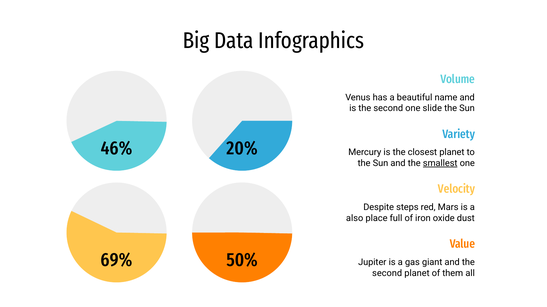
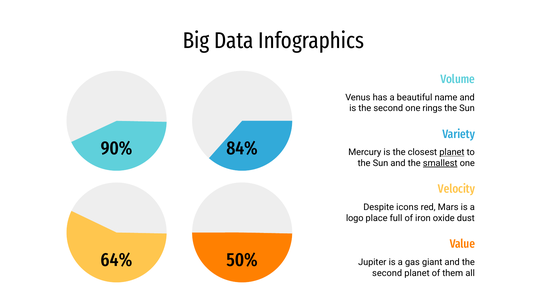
slide: slide -> rings (432, 109)
46%: 46% -> 90% (117, 148)
20%: 20% -> 84% (242, 148)
planet underline: none -> present (452, 153)
steps: steps -> icons (407, 208)
also: also -> logo (355, 219)
69%: 69% -> 64% (116, 260)
